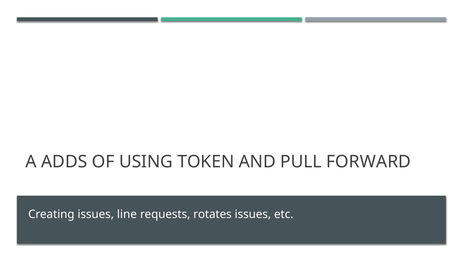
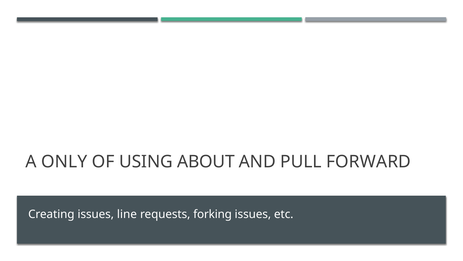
ADDS: ADDS -> ONLY (64, 162)
TOKEN: TOKEN -> ABOUT (206, 162)
rotates: rotates -> forking (213, 214)
